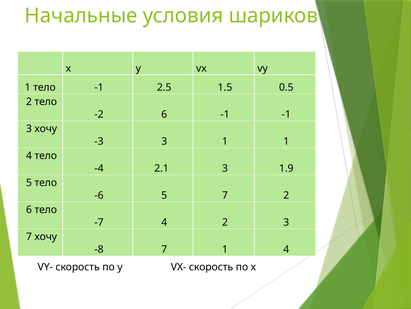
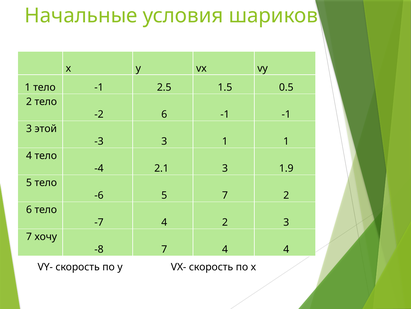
3 хочу: хочу -> этой (46, 129)
7 1: 1 -> 4 (225, 249)
